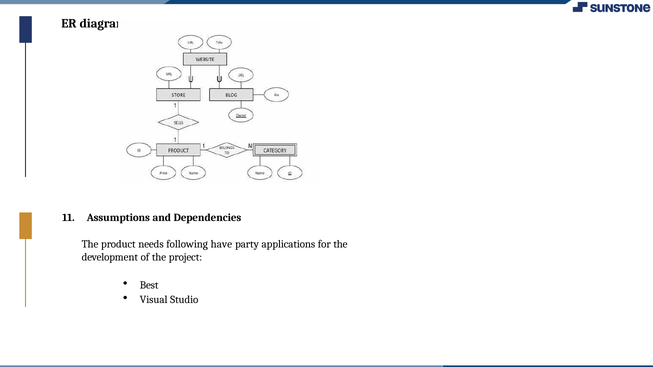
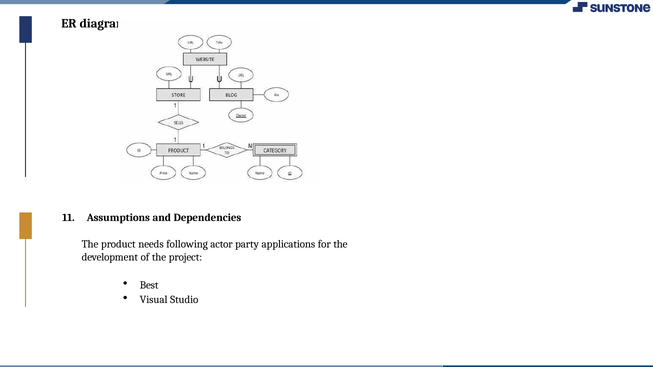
have: have -> actor (222, 244)
